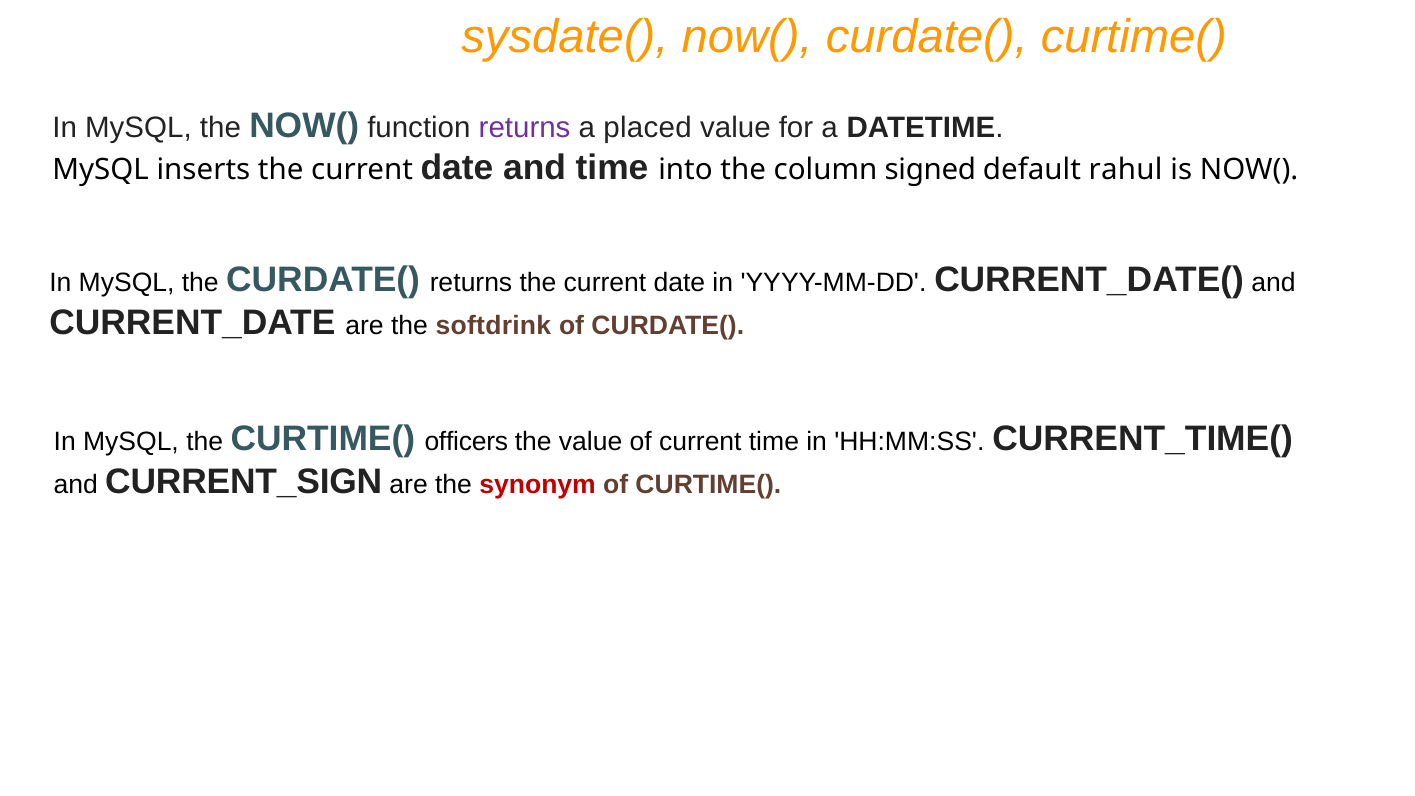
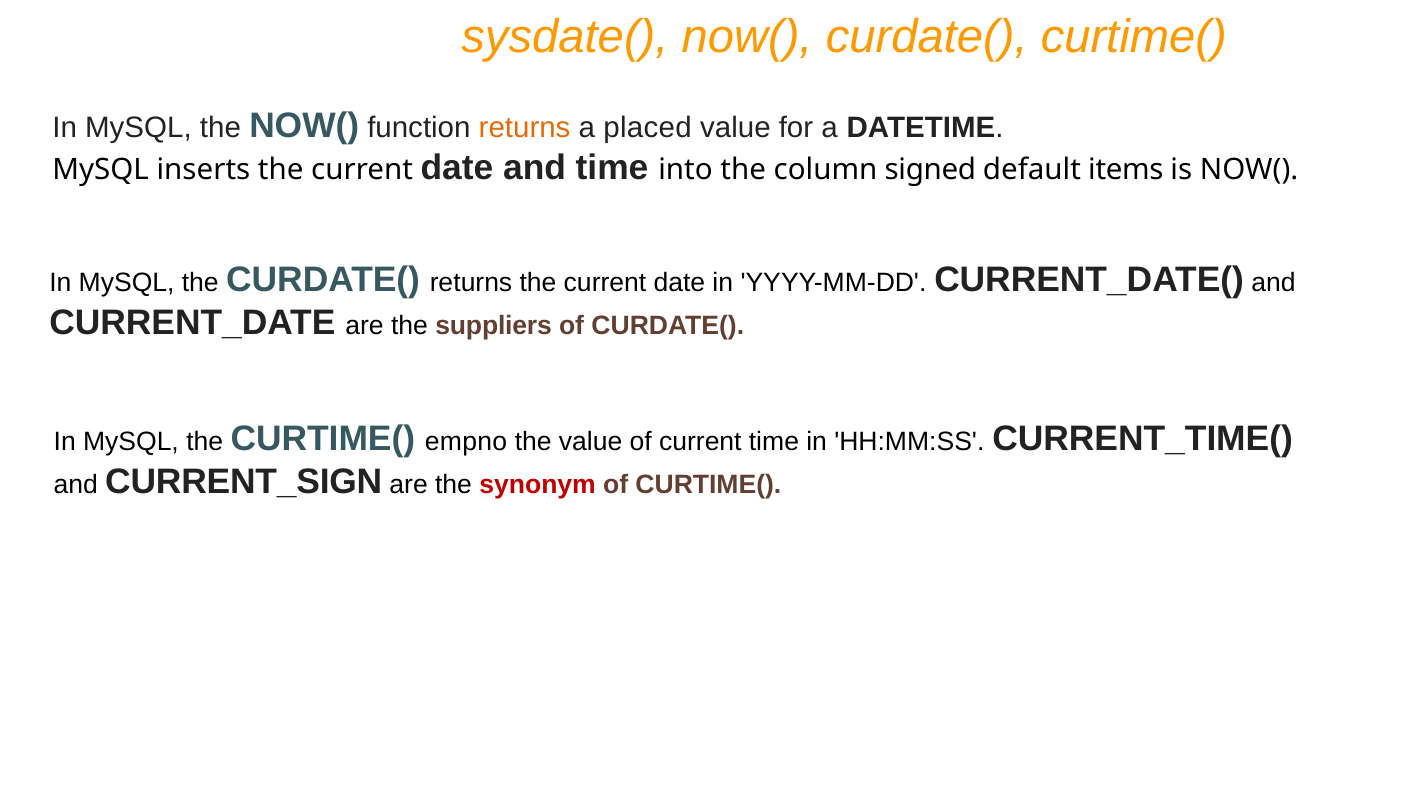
returns colour: purple -> orange (525, 127)
rahul: rahul -> items (1126, 170)
softdrink: softdrink -> suppliers (494, 326)
officers: officers -> empno (466, 442)
